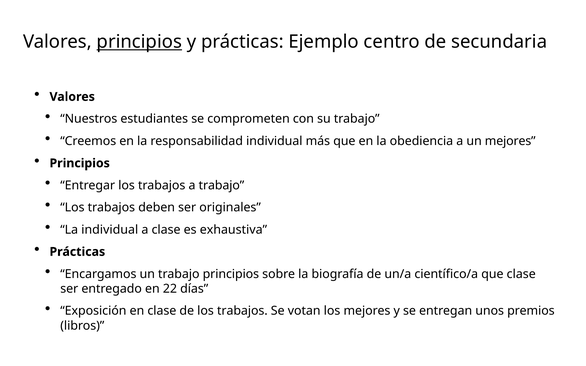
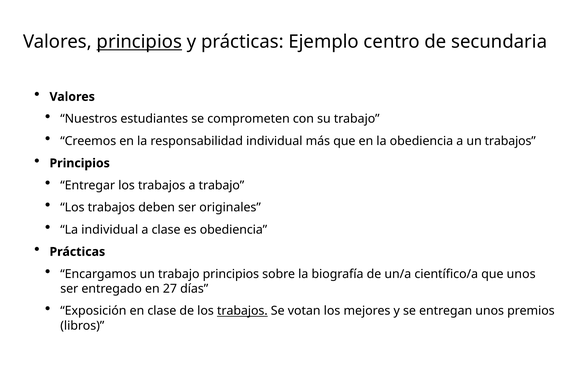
un mejores: mejores -> trabajos (510, 141)
es exhaustiva: exhaustiva -> obediencia (233, 230)
que clase: clase -> unos (521, 274)
22: 22 -> 27 (170, 289)
trabajos underline: none -> present (242, 311)
